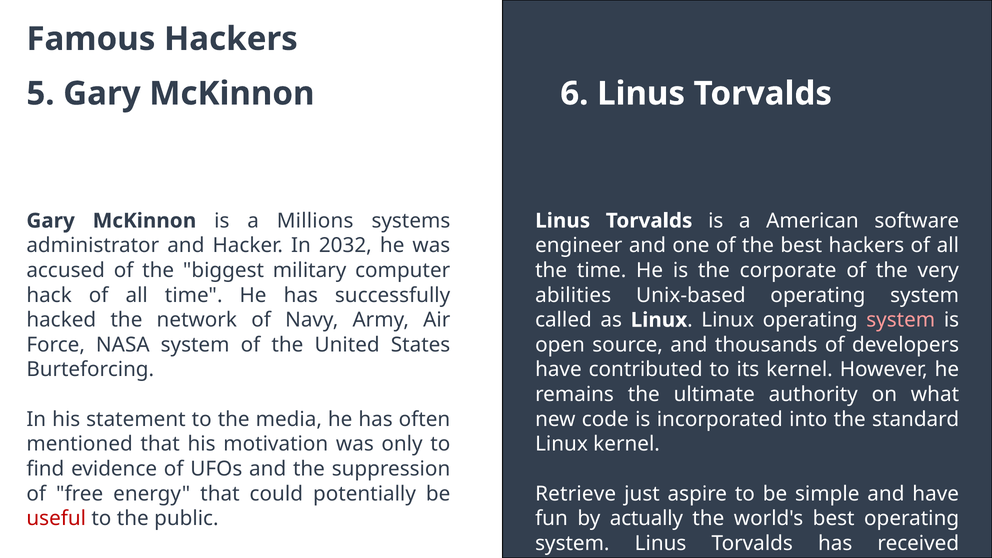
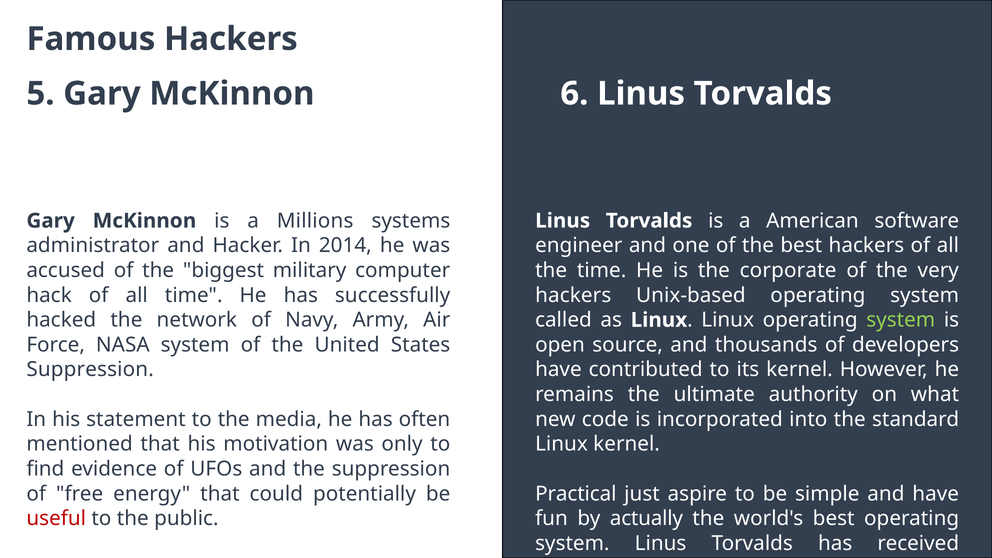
2032: 2032 -> 2014 (345, 246)
abilities: abilities -> hackers (573, 295)
system colour: pink -> light green (901, 320)
Burteforcing: Burteforcing -> Suppression (90, 370)
Retrieve: Retrieve -> Practical (576, 494)
